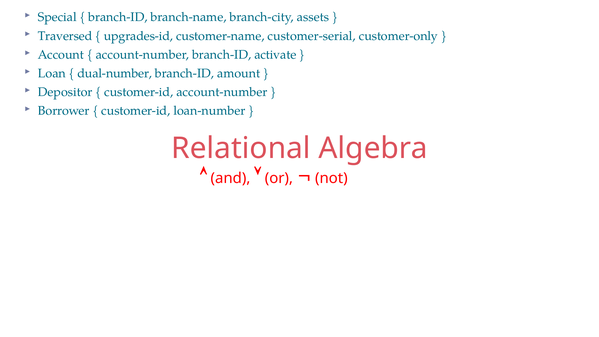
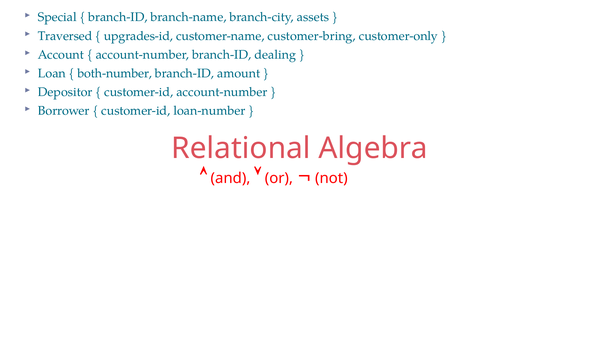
customer-serial: customer-serial -> customer-bring (312, 36)
activate: activate -> dealing (275, 55)
dual-number: dual-number -> both-number (115, 73)
